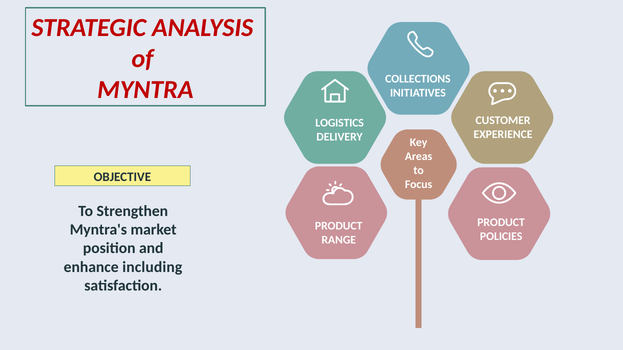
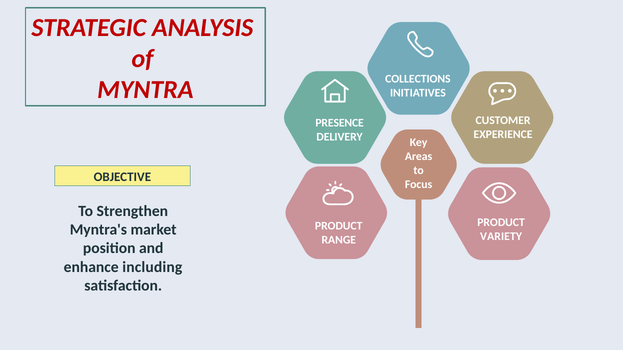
LOGISTICS: LOGISTICS -> PRESENCE (340, 123)
POLICIES: POLICIES -> VARIETY (501, 237)
